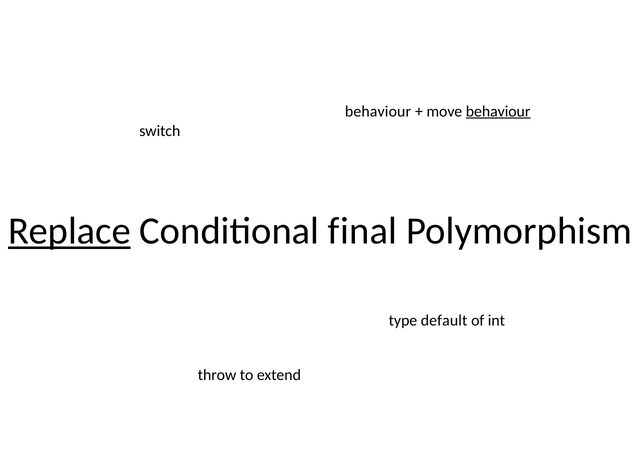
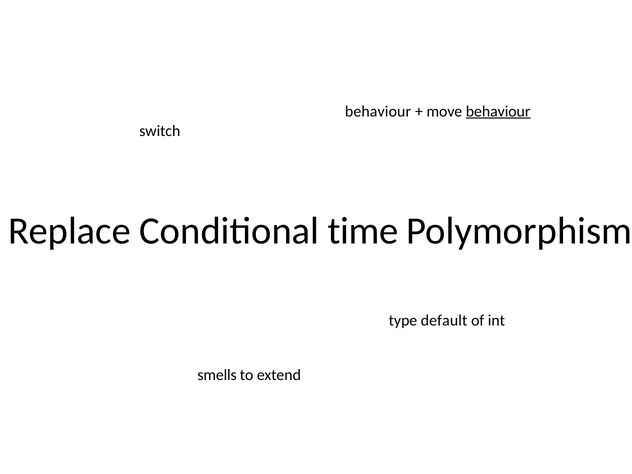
Replace underline: present -> none (69, 231)
final: final -> time (363, 231)
throw: throw -> smells (217, 375)
